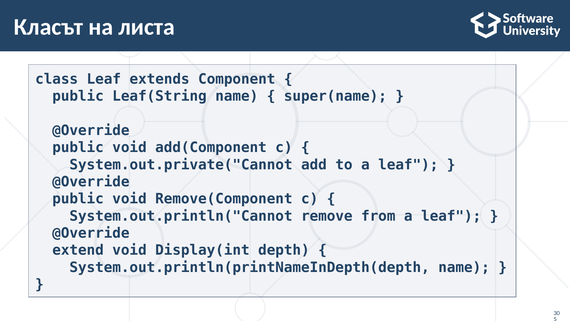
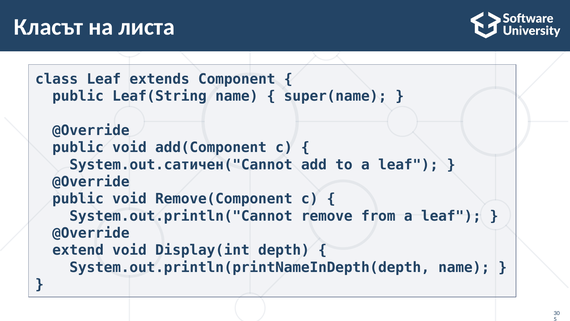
System.out.private("Cannot: System.out.private("Cannot -> System.out.сатичен("Cannot (181, 164)
